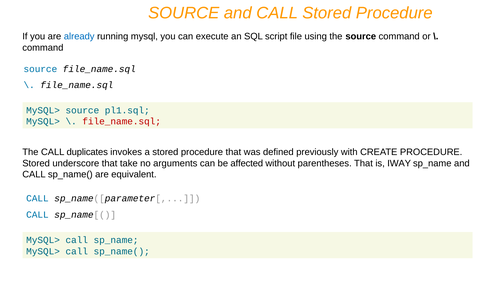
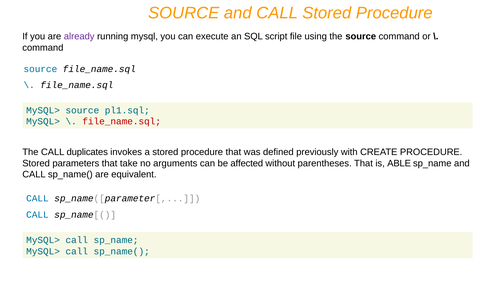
already colour: blue -> purple (79, 36)
underscore: underscore -> parameters (76, 163)
IWAY: IWAY -> ABLE (399, 163)
